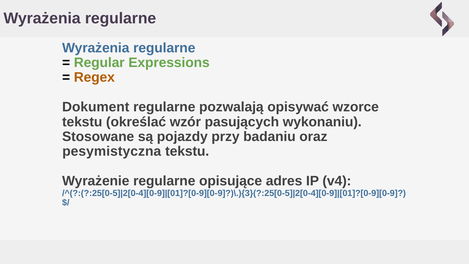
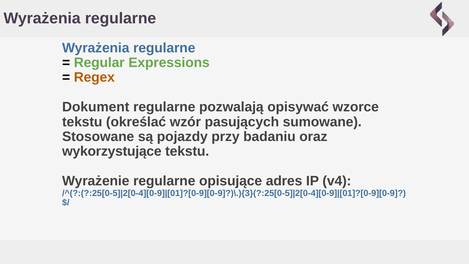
wykonaniu: wykonaniu -> sumowane (322, 122)
pesymistyczna: pesymistyczna -> wykorzystujące (112, 151)
